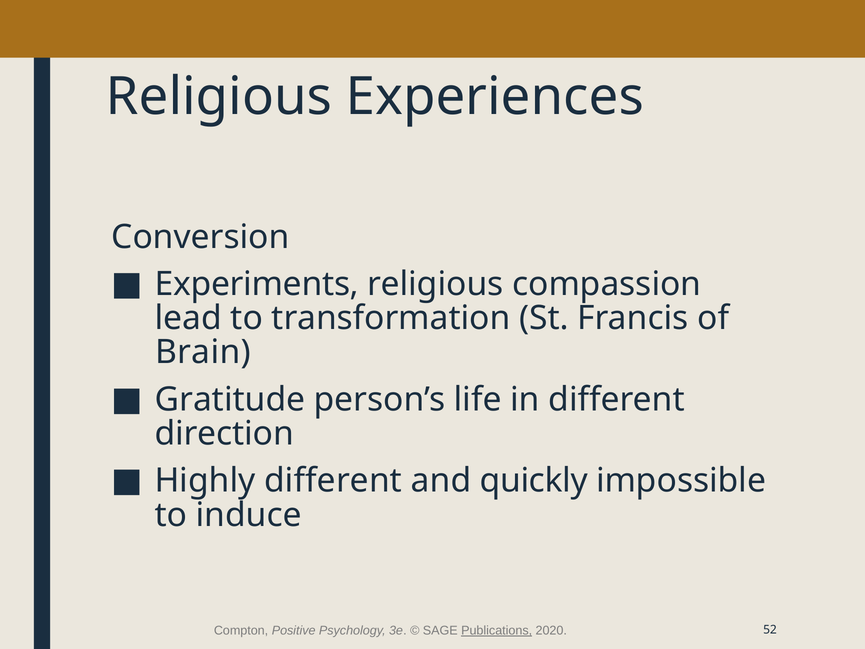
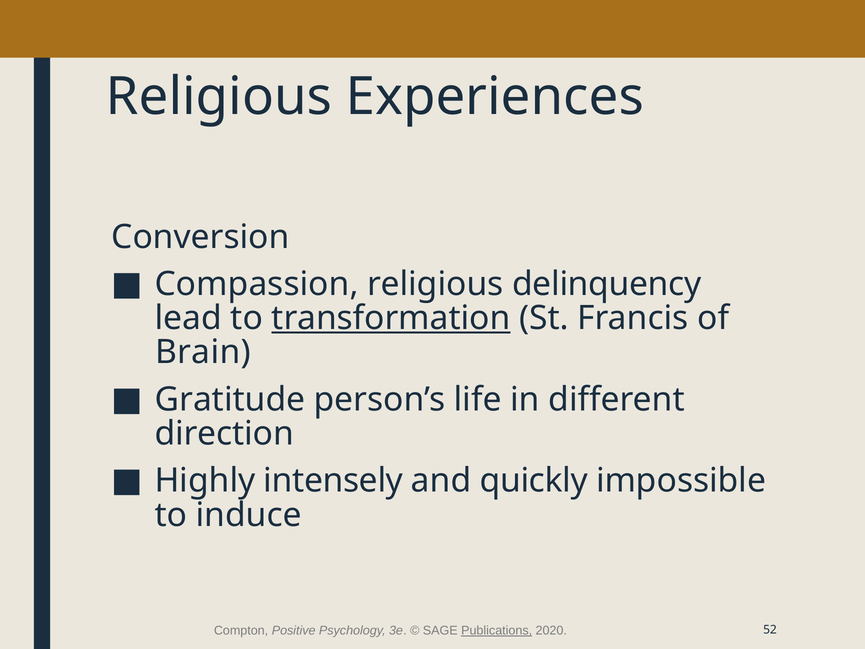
Experiments: Experiments -> Compassion (257, 284)
compassion: compassion -> delinquency (607, 284)
transformation underline: none -> present (391, 318)
Highly different: different -> intensely (333, 481)
